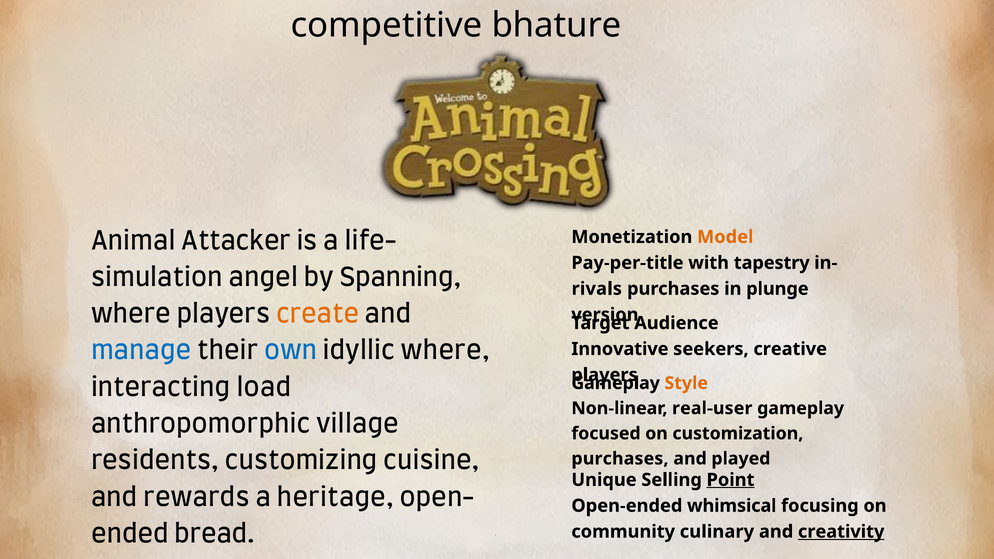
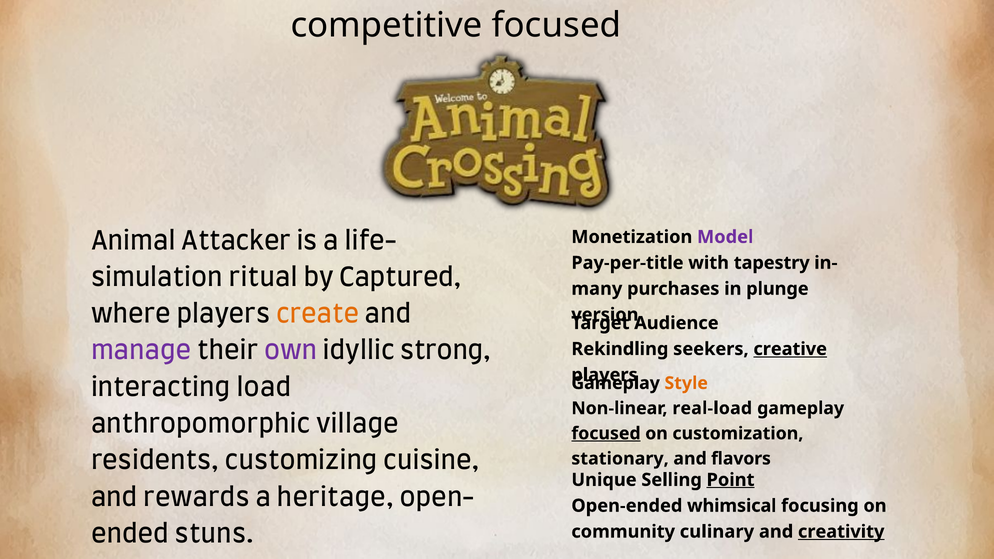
competitive bhature: bhature -> focused (556, 25)
Model colour: orange -> purple (725, 237)
angel: angel -> ritual (263, 278)
Spanning: Spanning -> Captured (401, 278)
rivals: rivals -> many (597, 289)
manage colour: blue -> purple (141, 351)
own colour: blue -> purple (291, 351)
idyllic where: where -> strong (446, 351)
Innovative: Innovative -> Rekindling (620, 349)
creative underline: none -> present (790, 349)
real-user: real-user -> real-load (712, 408)
focused underline: none -> present (606, 434)
purchases: purchases -> stationary (620, 459)
played: played -> flavors (741, 459)
bread: bread -> stuns (214, 534)
